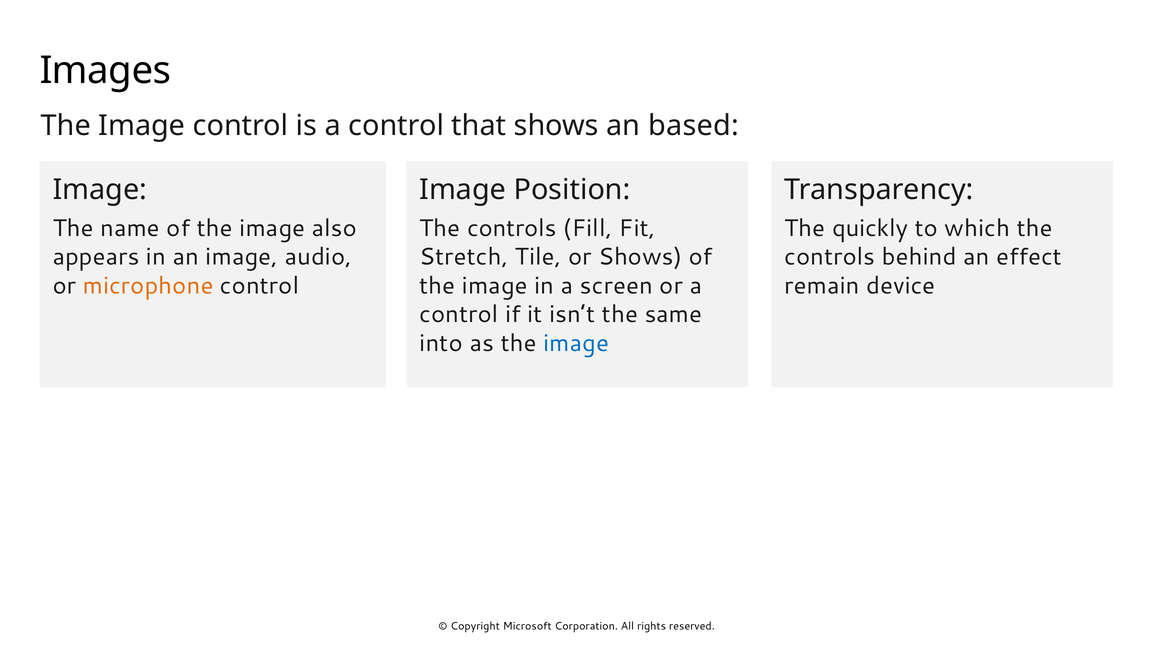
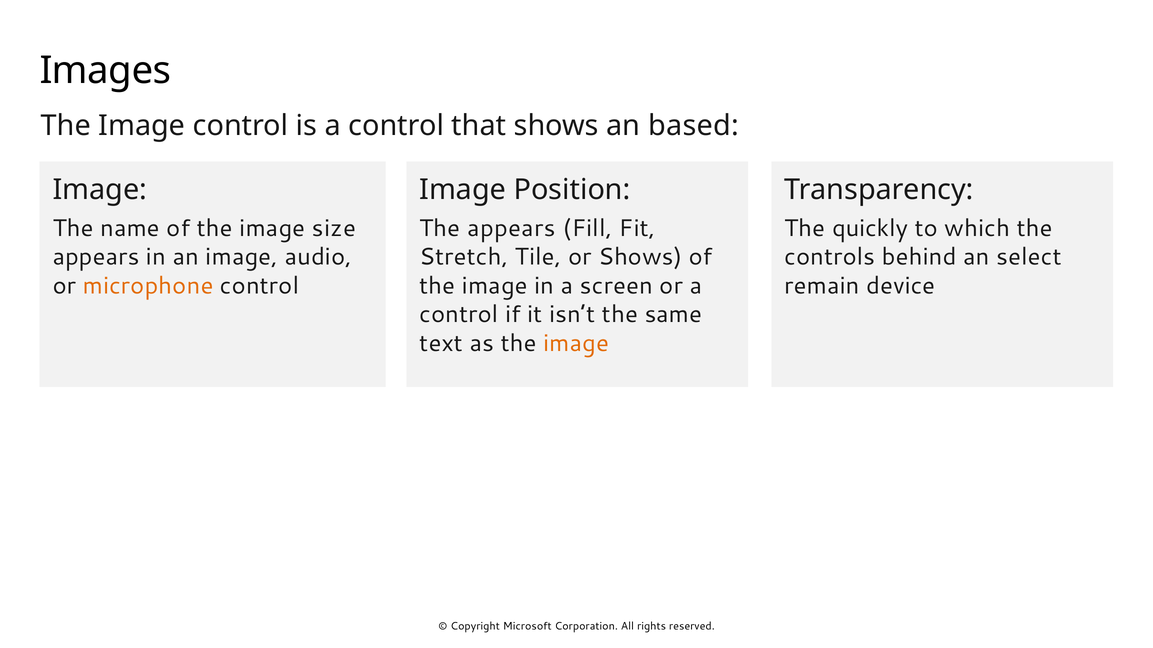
also: also -> size (334, 228)
controls: controls -> appears (512, 228)
effect: effect -> select (1029, 257)
into: into -> text (441, 344)
image colour: blue -> orange (576, 344)
